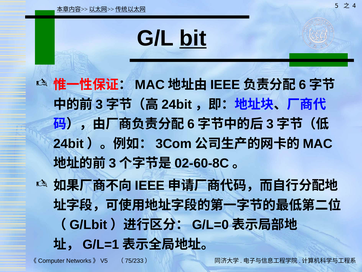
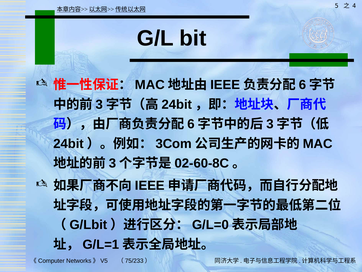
bit underline: present -> none (193, 38)
